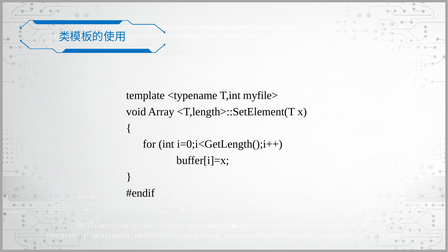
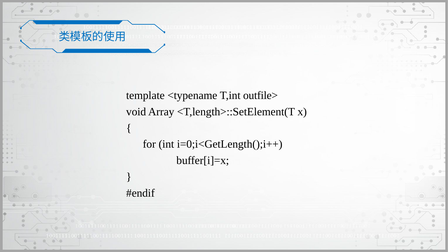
myfile>: myfile> -> outfile> (261, 96)
